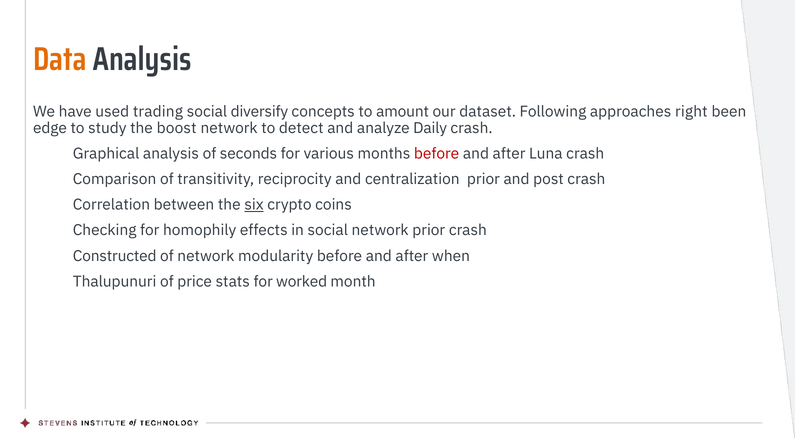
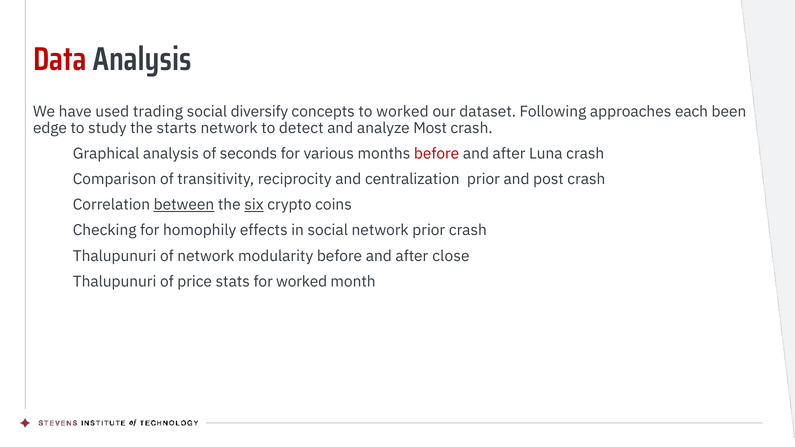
Data colour: orange -> red (60, 59)
to amount: amount -> worked (402, 111)
right: right -> each (692, 111)
boost: boost -> starts (177, 128)
Daily: Daily -> Most (430, 128)
between underline: none -> present (184, 205)
Constructed: Constructed -> Thalupunuri (115, 256)
when: when -> close (451, 256)
